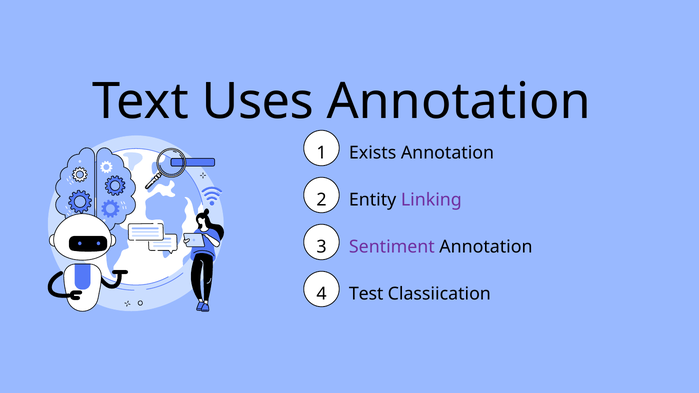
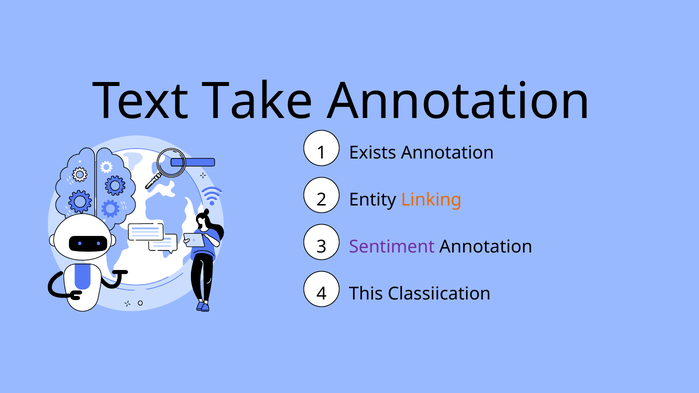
Uses: Uses -> Take (258, 102)
Linking colour: purple -> orange (431, 200)
Test: Test -> This (366, 294)
